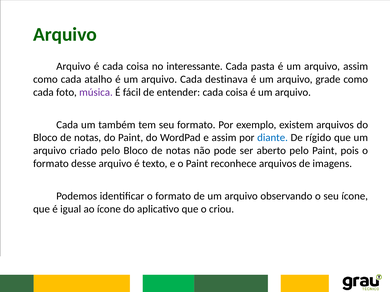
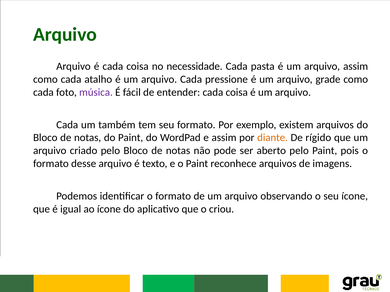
interessante: interessante -> necessidade (195, 66)
destinava: destinava -> pressione (226, 79)
diante colour: blue -> orange (273, 138)
